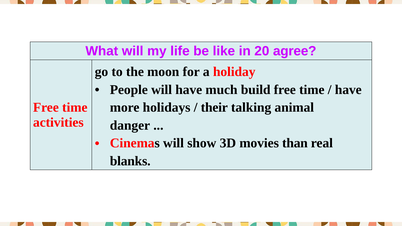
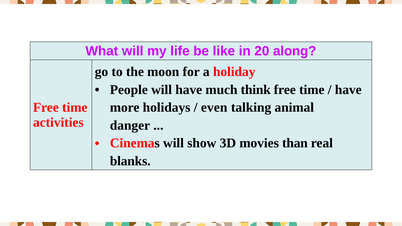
agree: agree -> along (295, 51)
build: build -> think (256, 90)
their: their -> even (214, 108)
